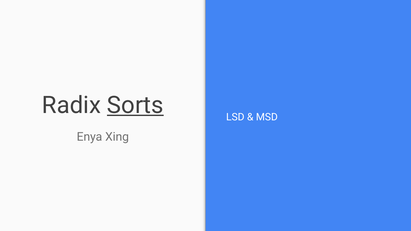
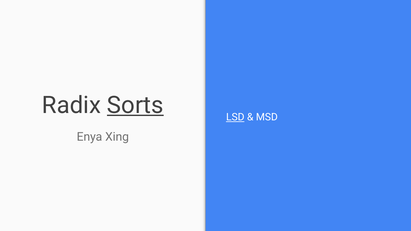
LSD underline: none -> present (235, 117)
